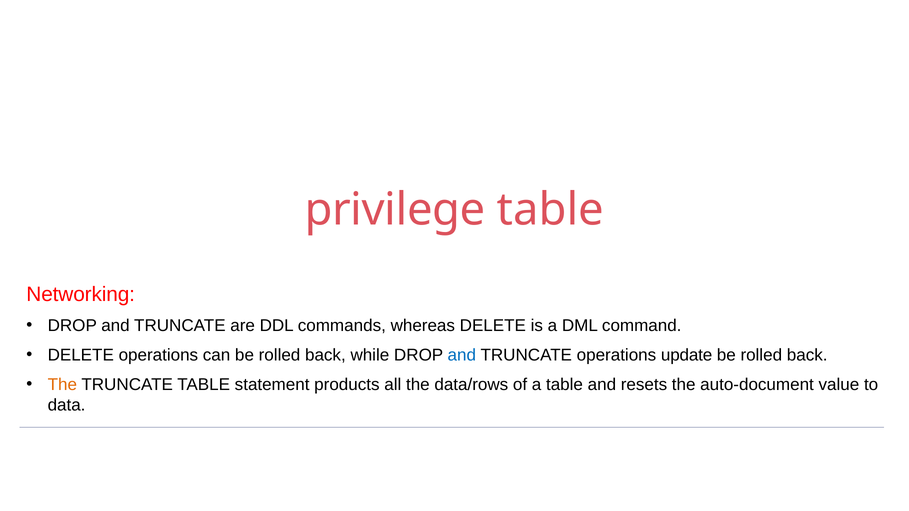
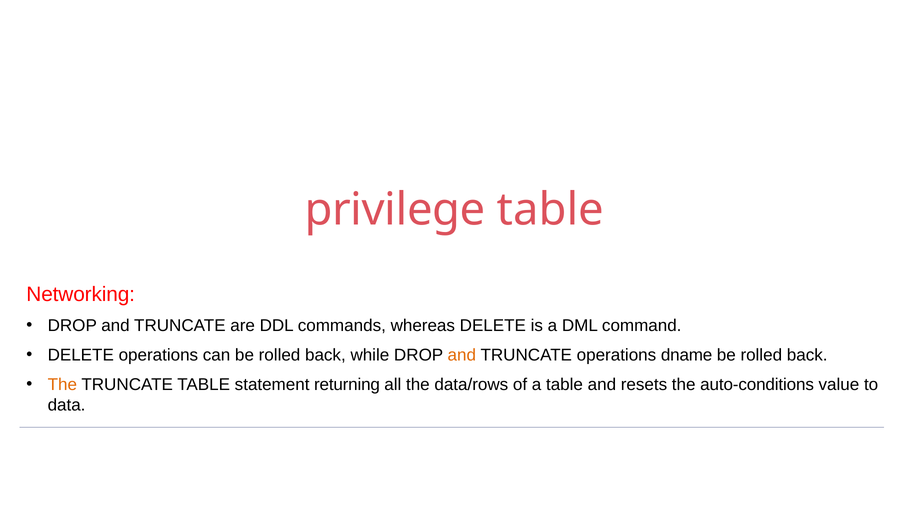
and colour: blue -> orange (462, 355)
update: update -> dname (687, 355)
products: products -> returning (347, 385)
auto-document: auto-document -> auto-conditions (757, 385)
